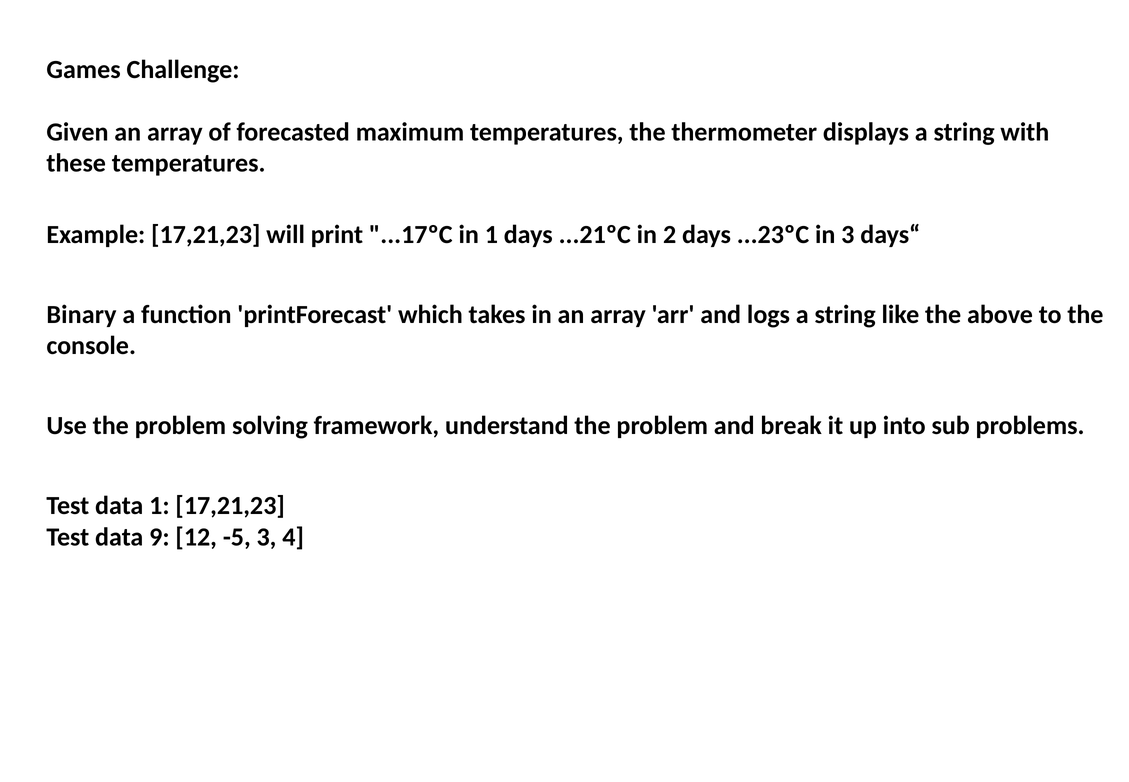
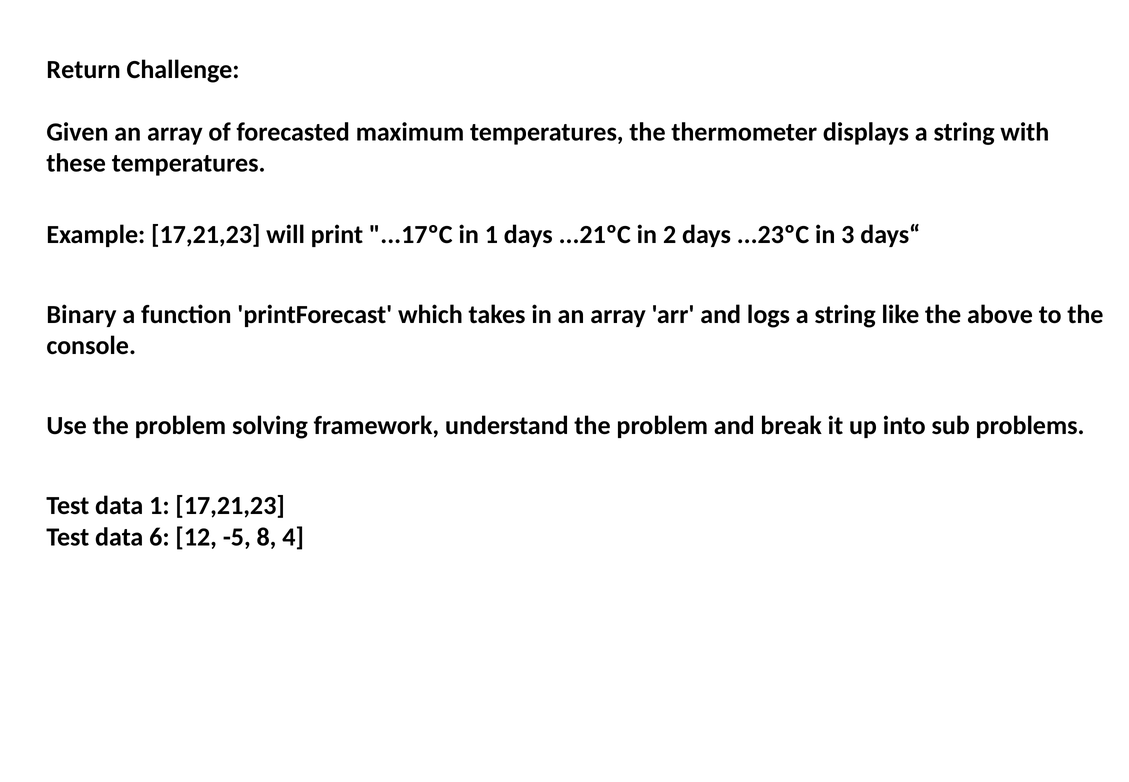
Games: Games -> Return (84, 69)
9: 9 -> 6 (159, 537)
-5 3: 3 -> 8 (266, 537)
